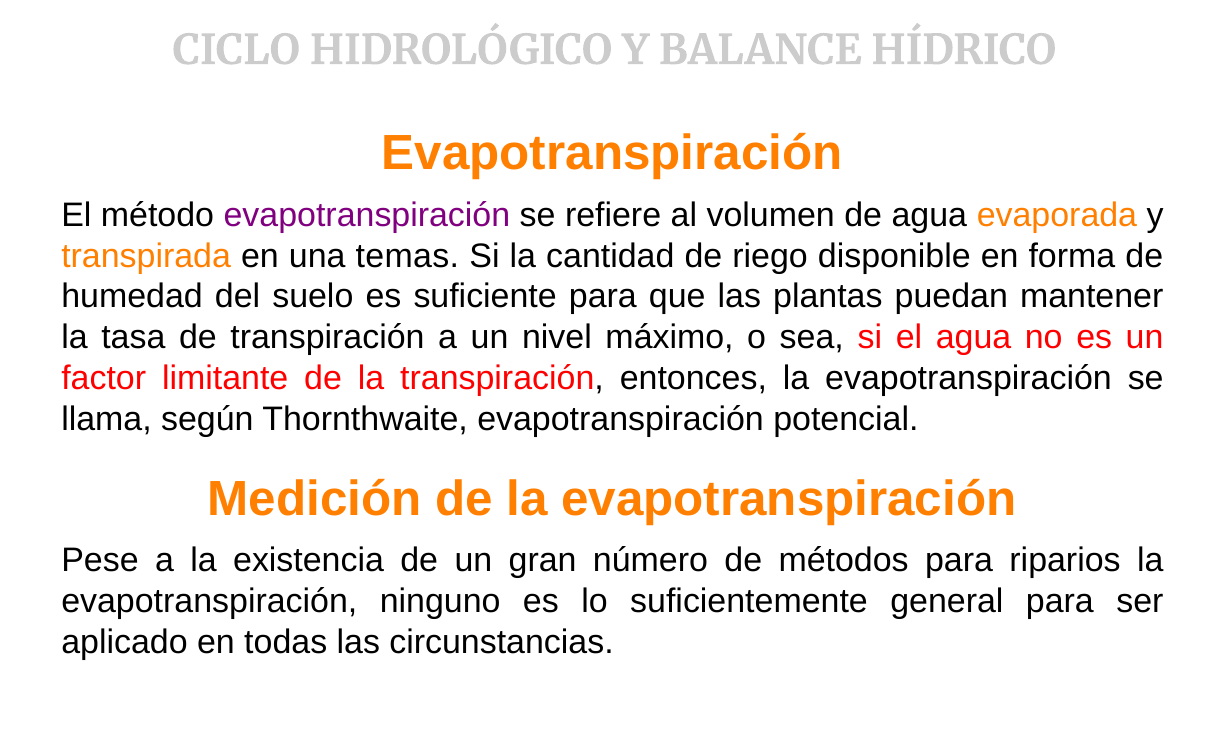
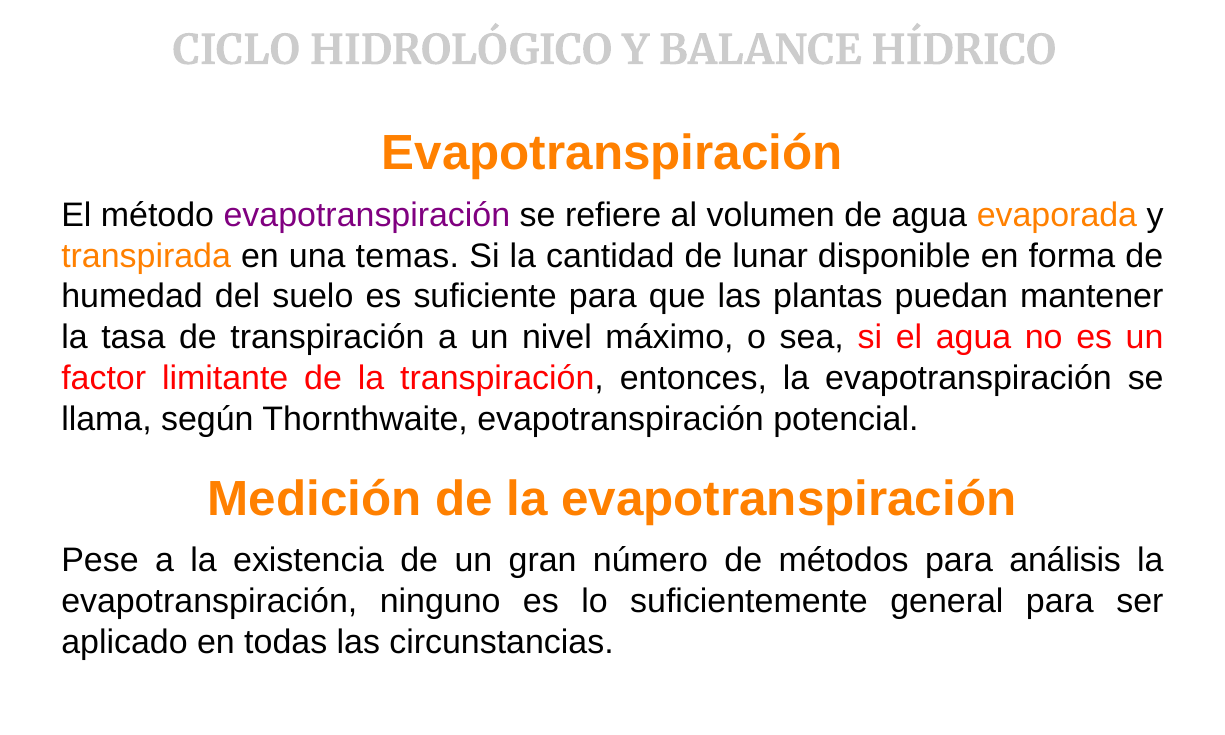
riego: riego -> lunar (770, 256)
riparios: riparios -> análisis (1065, 561)
